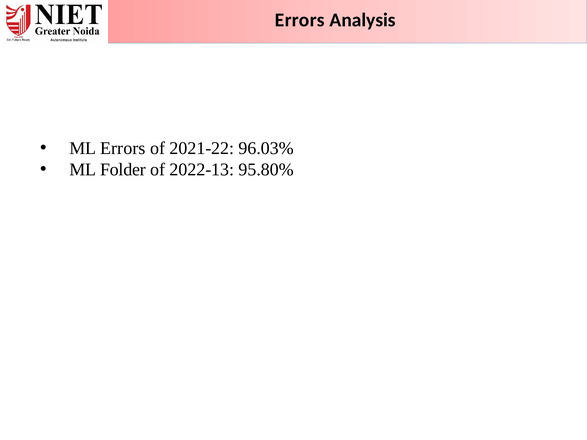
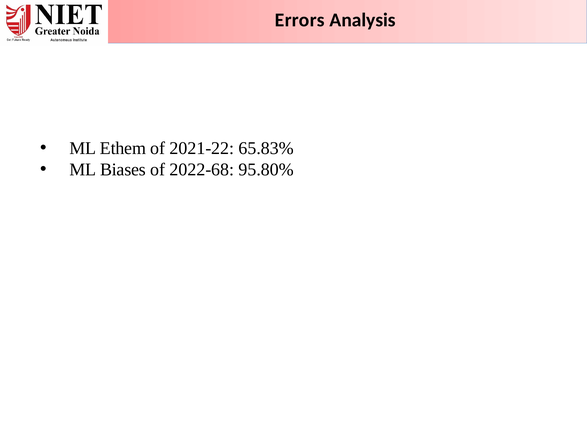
ML Errors: Errors -> Ethem (123, 148)
96.03%: 96.03% -> 65.83% (266, 148)
Folder: Folder -> Biases (123, 170)
2022-13: 2022-13 -> 2022-68 (202, 170)
